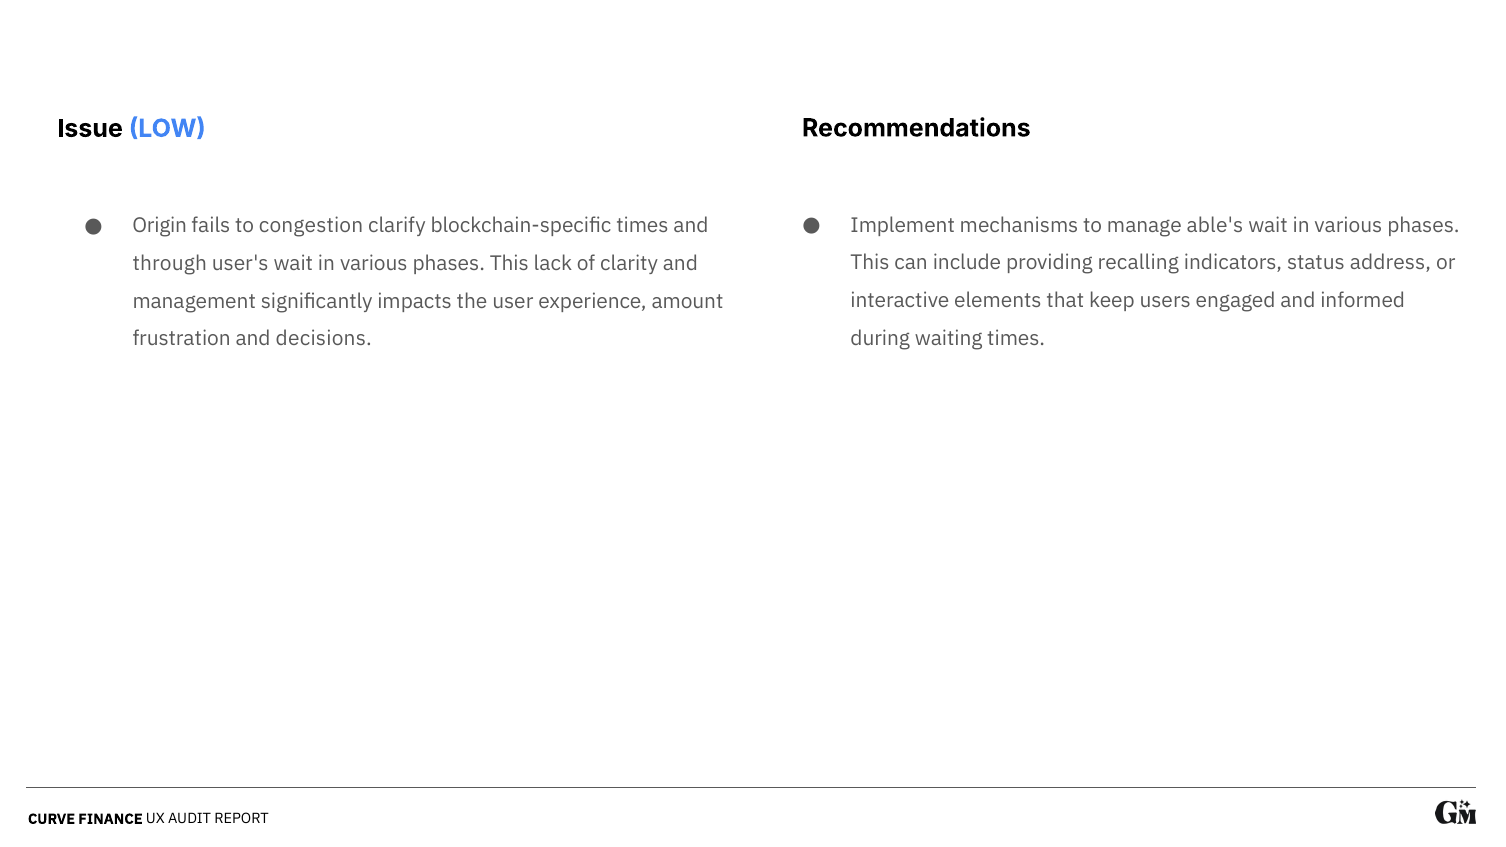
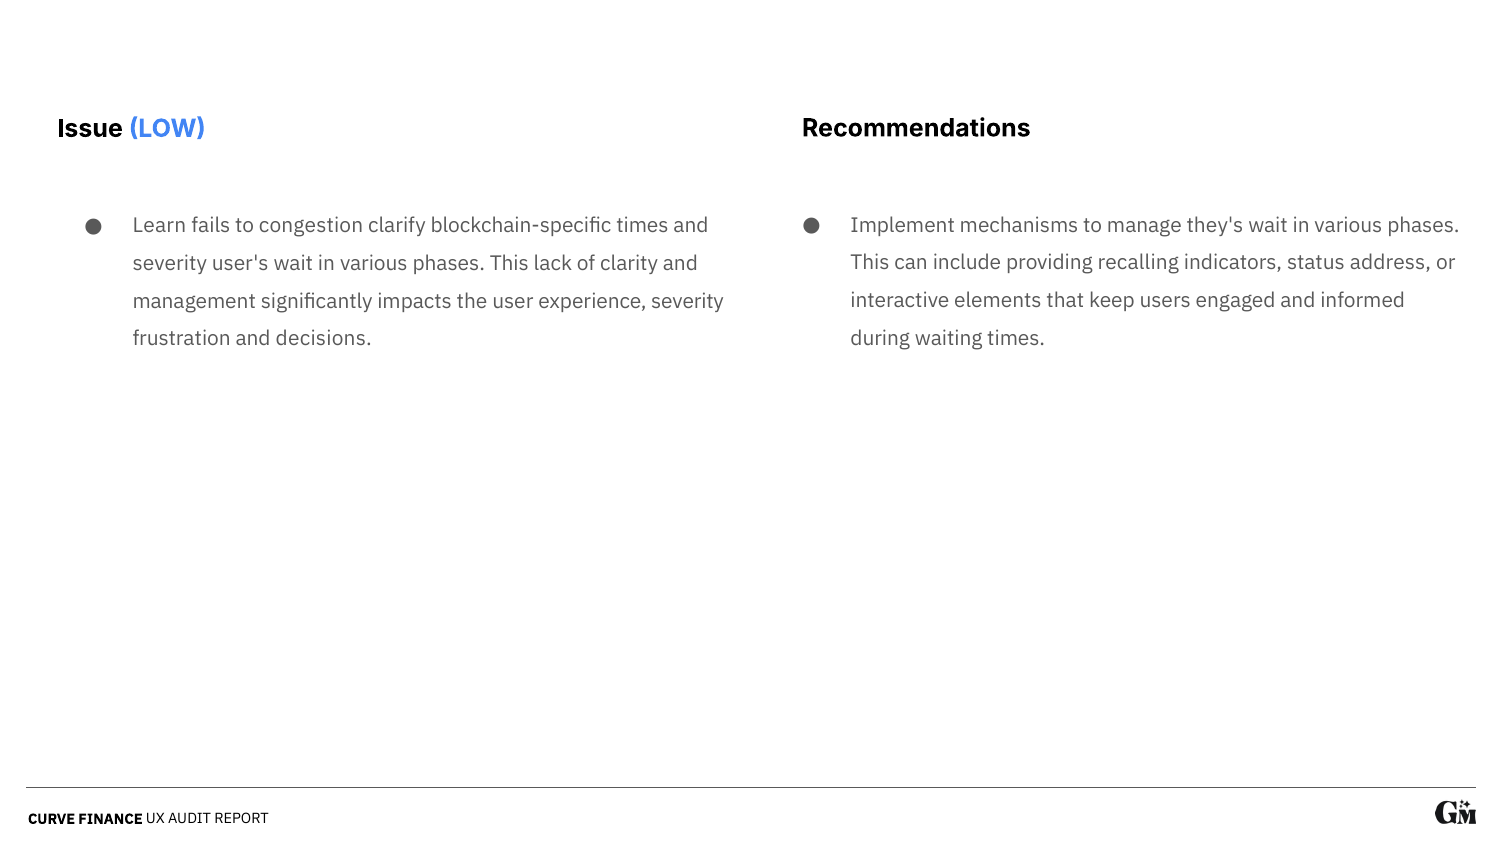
able's: able's -> they's (1215, 225)
Origin: Origin -> Learn (159, 226)
through: through -> severity (170, 264)
experience amount: amount -> severity (688, 301)
